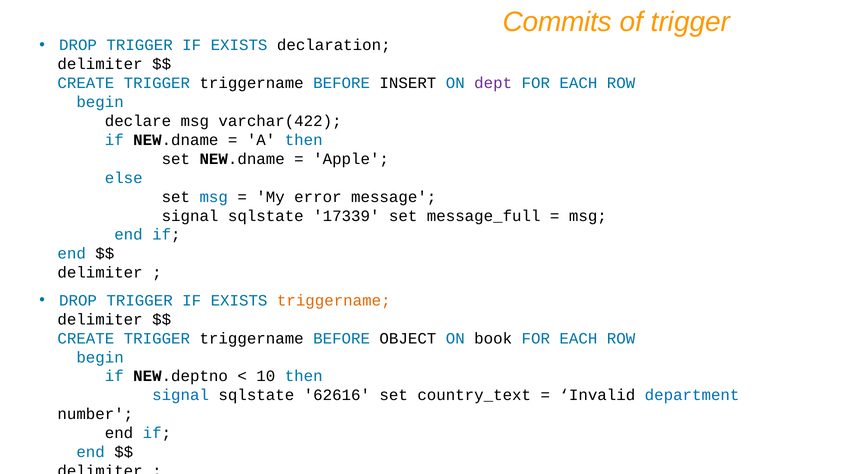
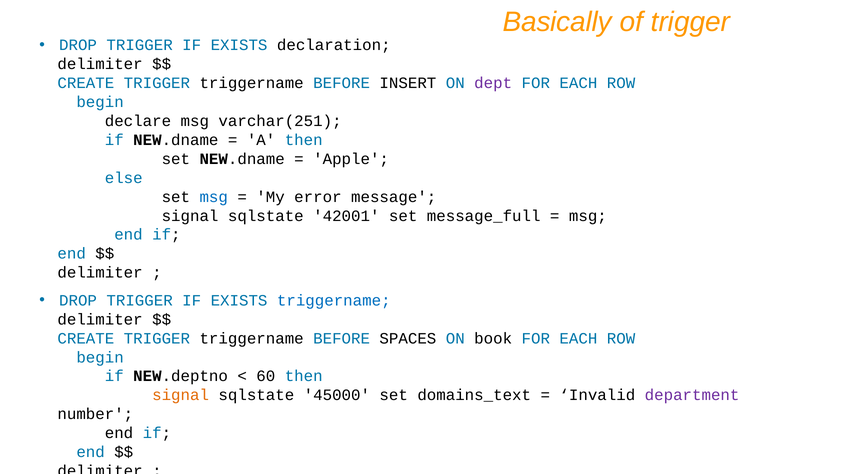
Commits: Commits -> Basically (557, 22)
varchar(422: varchar(422 -> varchar(251 (280, 121)
17339: 17339 -> 42001 (346, 216)
triggername colour: orange -> blue (334, 300)
OBJECT: OBJECT -> SPACES (408, 338)
10: 10 -> 60 (266, 376)
signal colour: blue -> orange (181, 395)
62616: 62616 -> 45000 (337, 395)
country_text: country_text -> domains_text (474, 395)
department colour: blue -> purple (692, 395)
